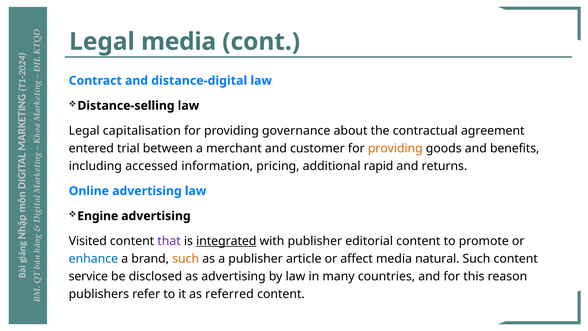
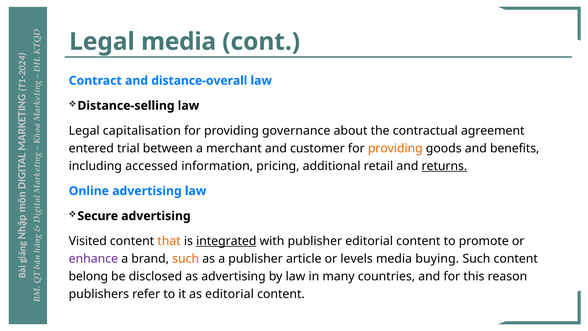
distance-digital: distance-digital -> distance-overall (199, 81)
rapid: rapid -> retail (378, 166)
returns underline: none -> present (444, 166)
Engine: Engine -> Secure (98, 216)
that colour: purple -> orange (169, 241)
enhance colour: blue -> purple (93, 259)
affect: affect -> levels (357, 259)
natural: natural -> buying (437, 259)
service: service -> belong (88, 276)
as referred: referred -> editorial (230, 294)
